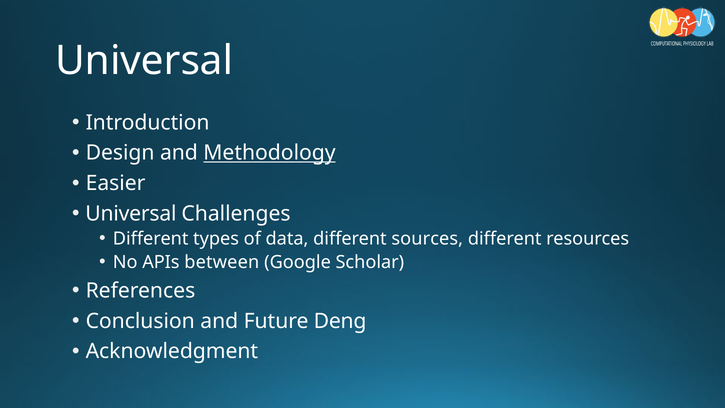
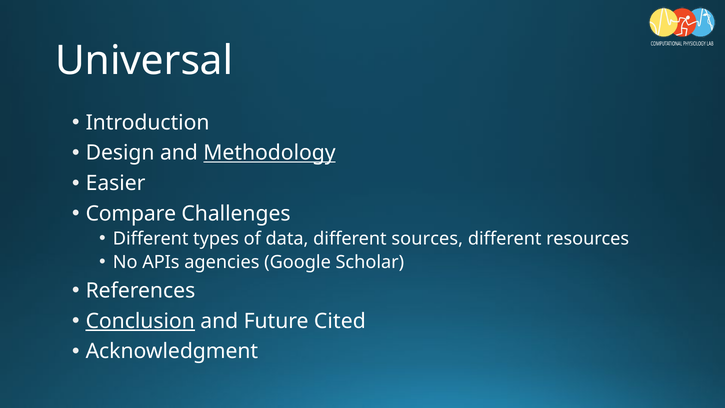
Universal: Universal -> Compare (131, 214)
between: between -> agencies (222, 262)
Conclusion underline: none -> present (140, 321)
Deng: Deng -> Cited (340, 321)
